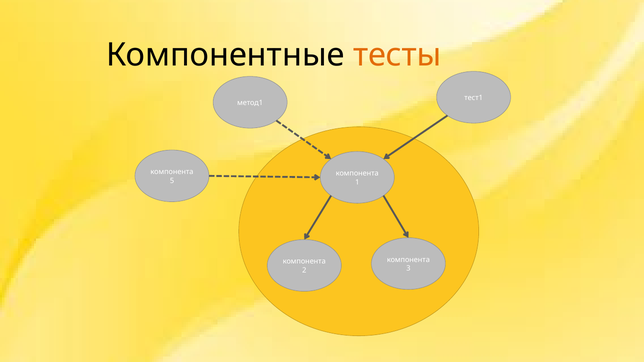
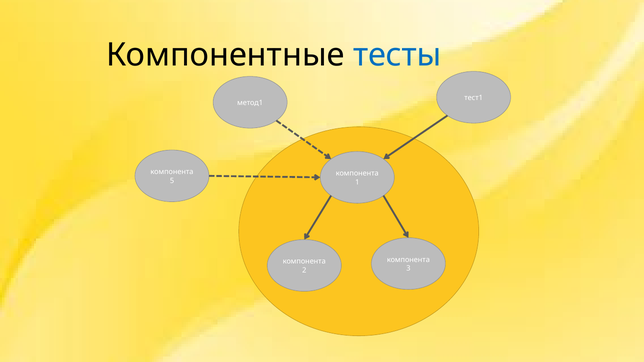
тесты colour: orange -> blue (397, 55)
